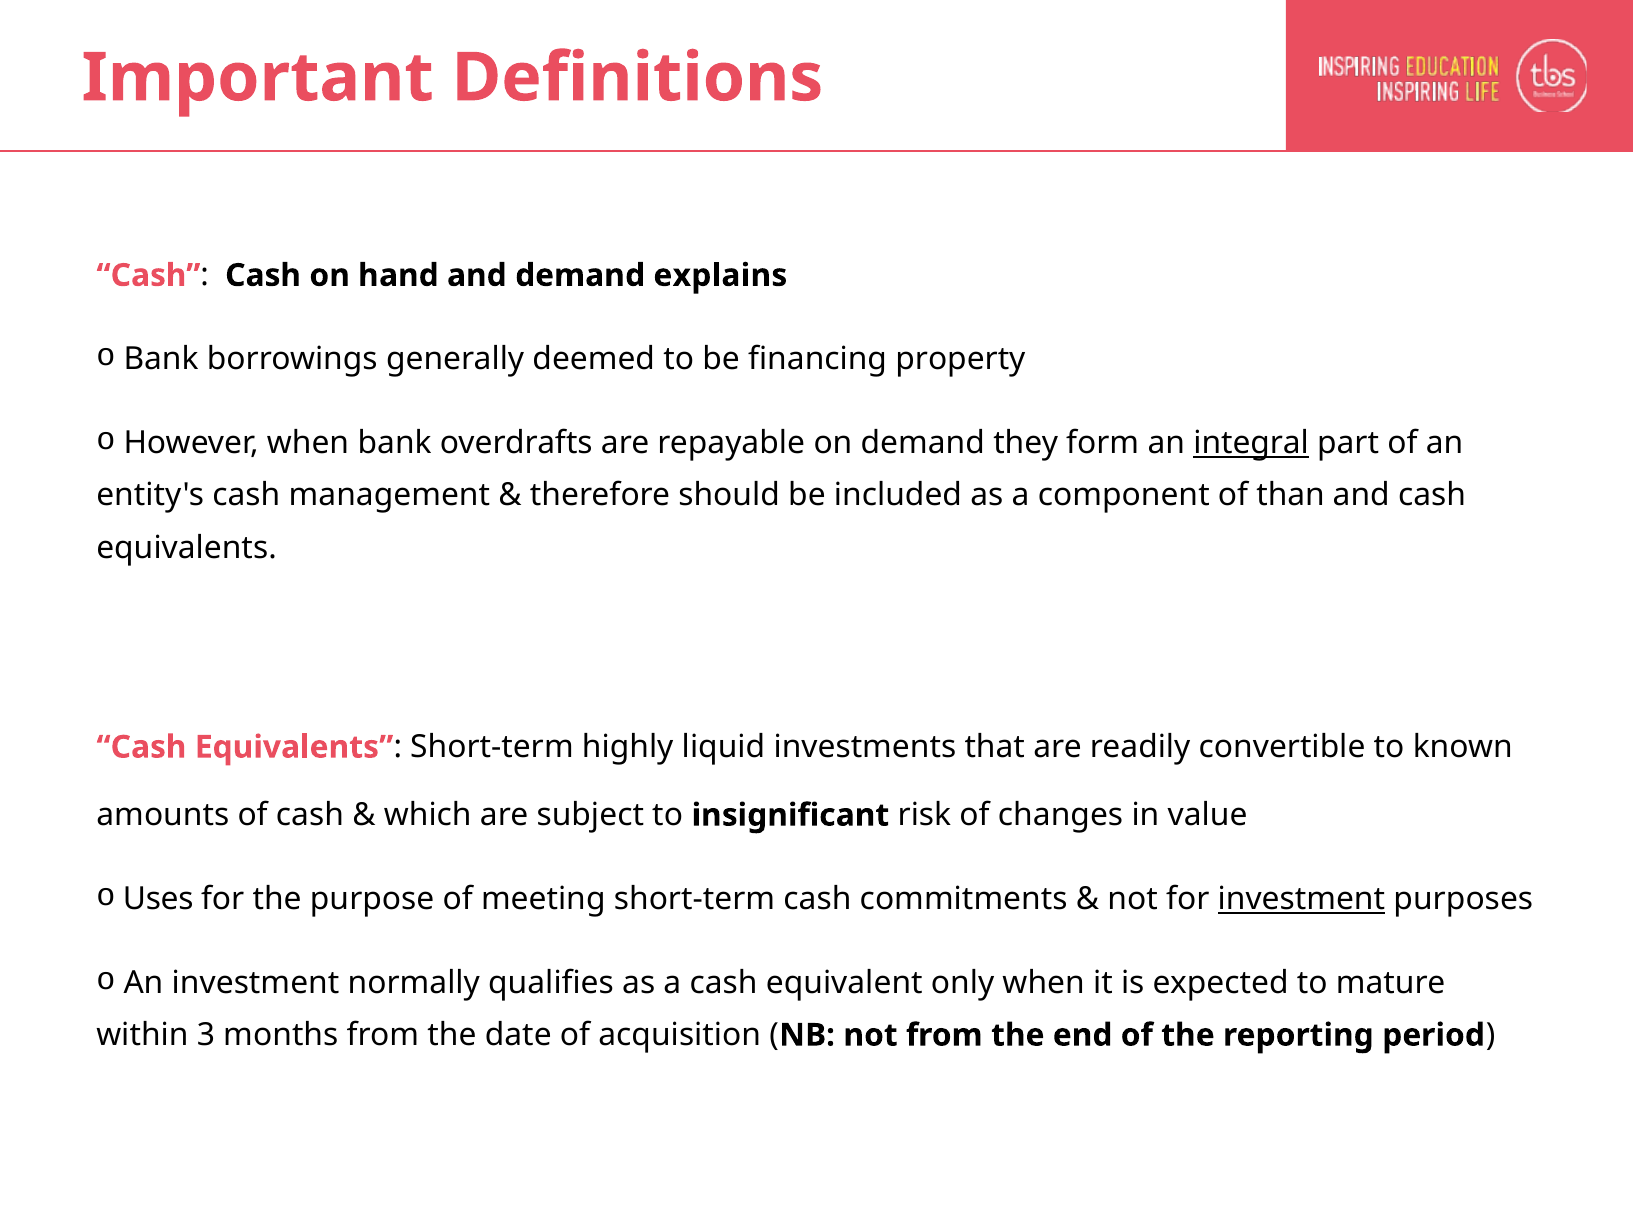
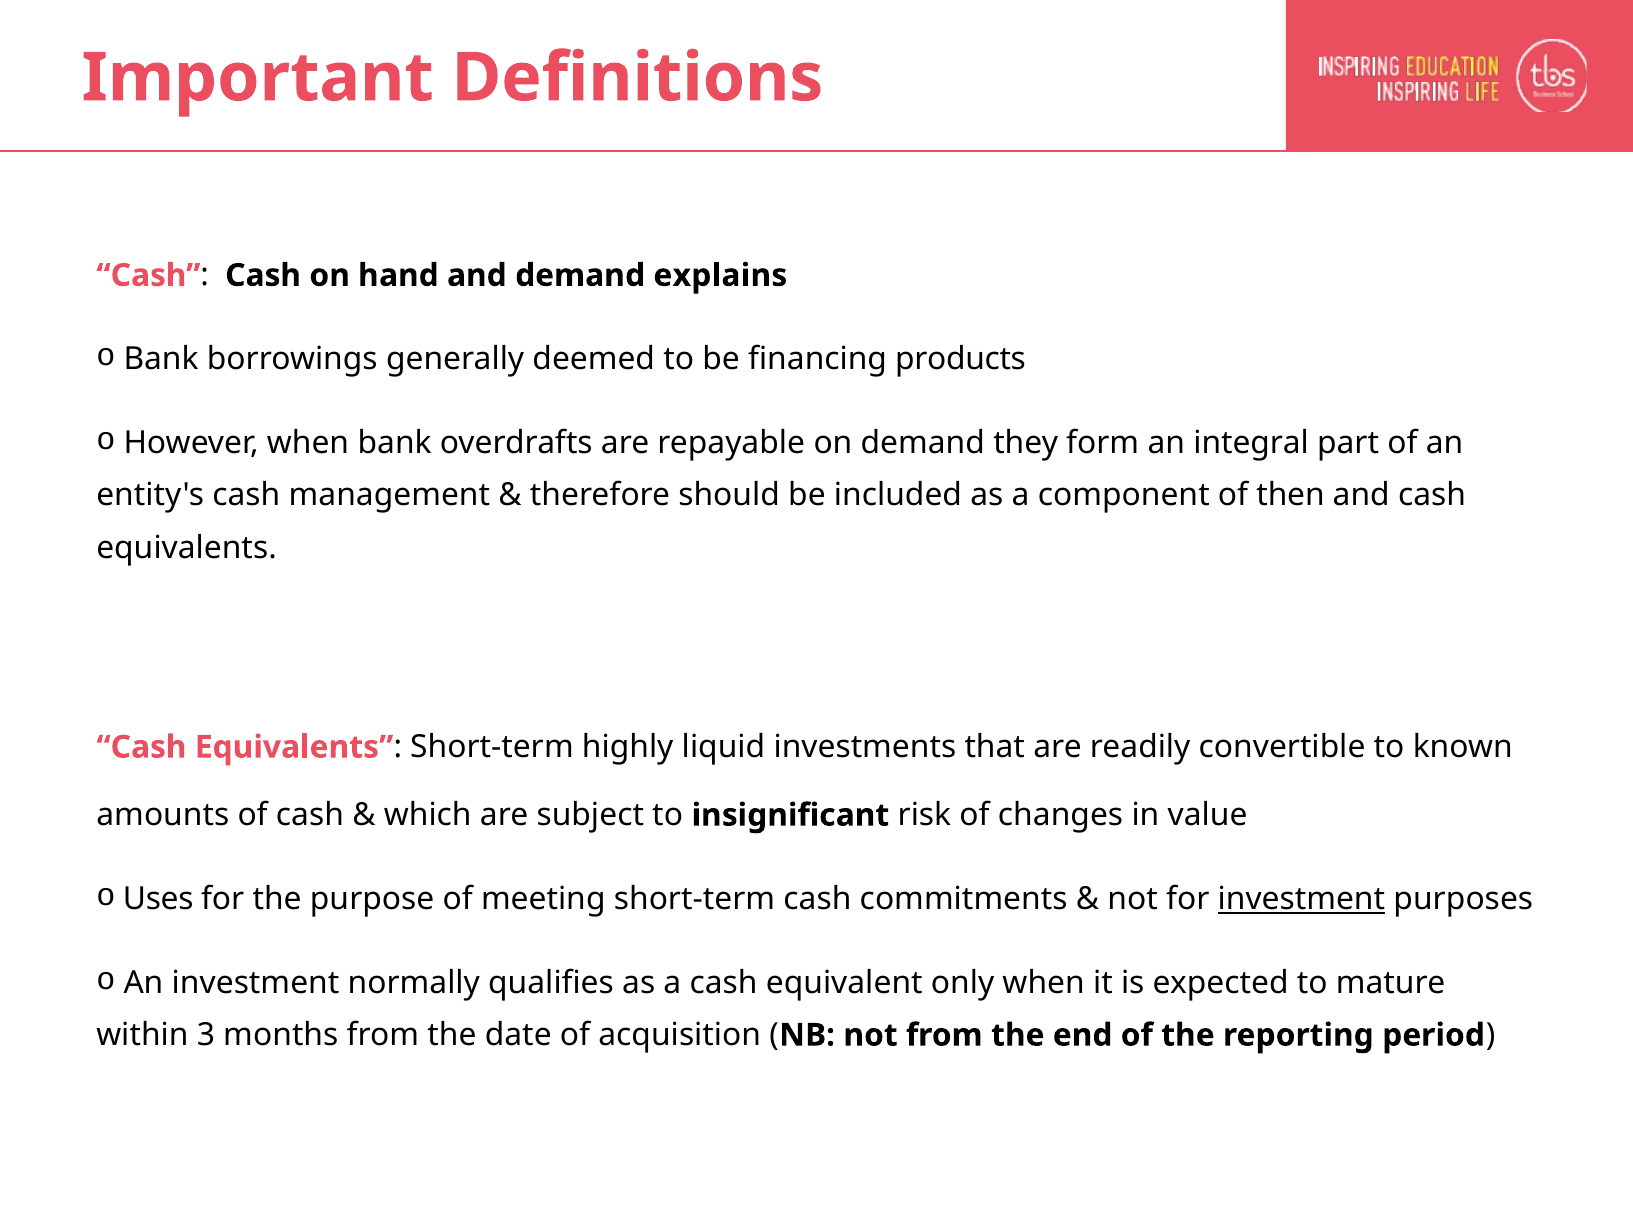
property: property -> products (961, 359)
integral underline: present -> none (1251, 443)
than: than -> then (1291, 495)
